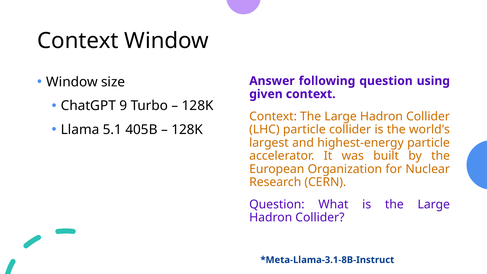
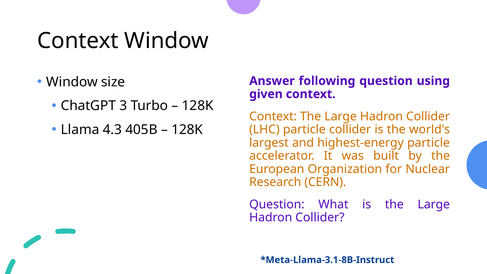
9: 9 -> 3 (123, 106)
5.1: 5.1 -> 4.3 (112, 130)
